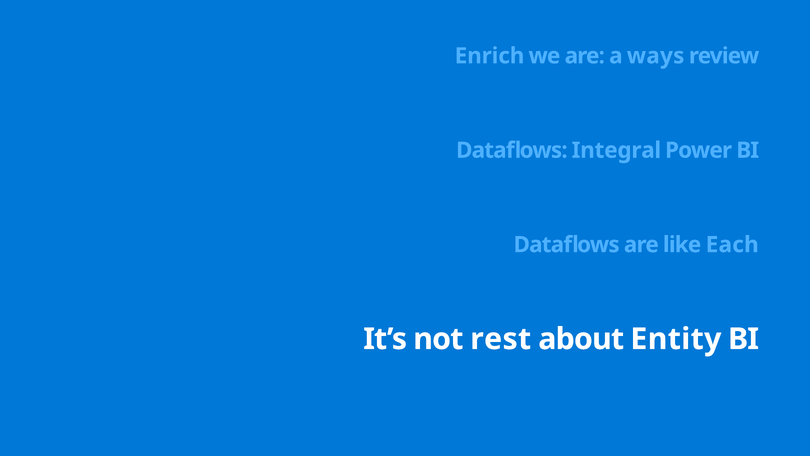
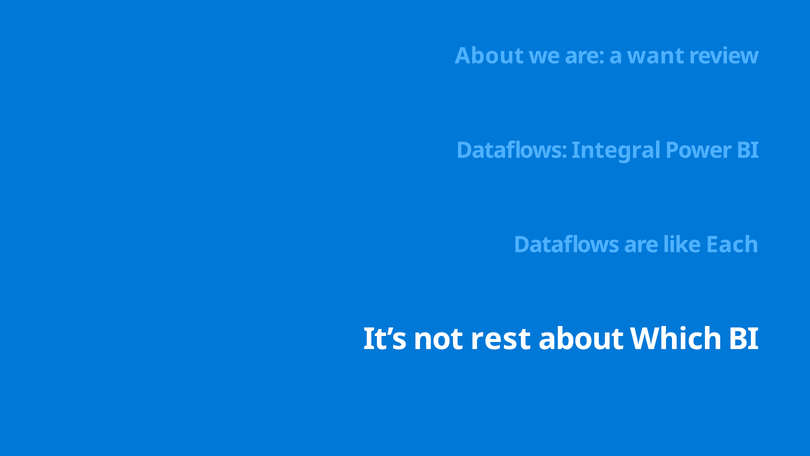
Enrich: Enrich -> About (489, 56)
ways: ways -> want (656, 56)
Entity: Entity -> Which (676, 339)
